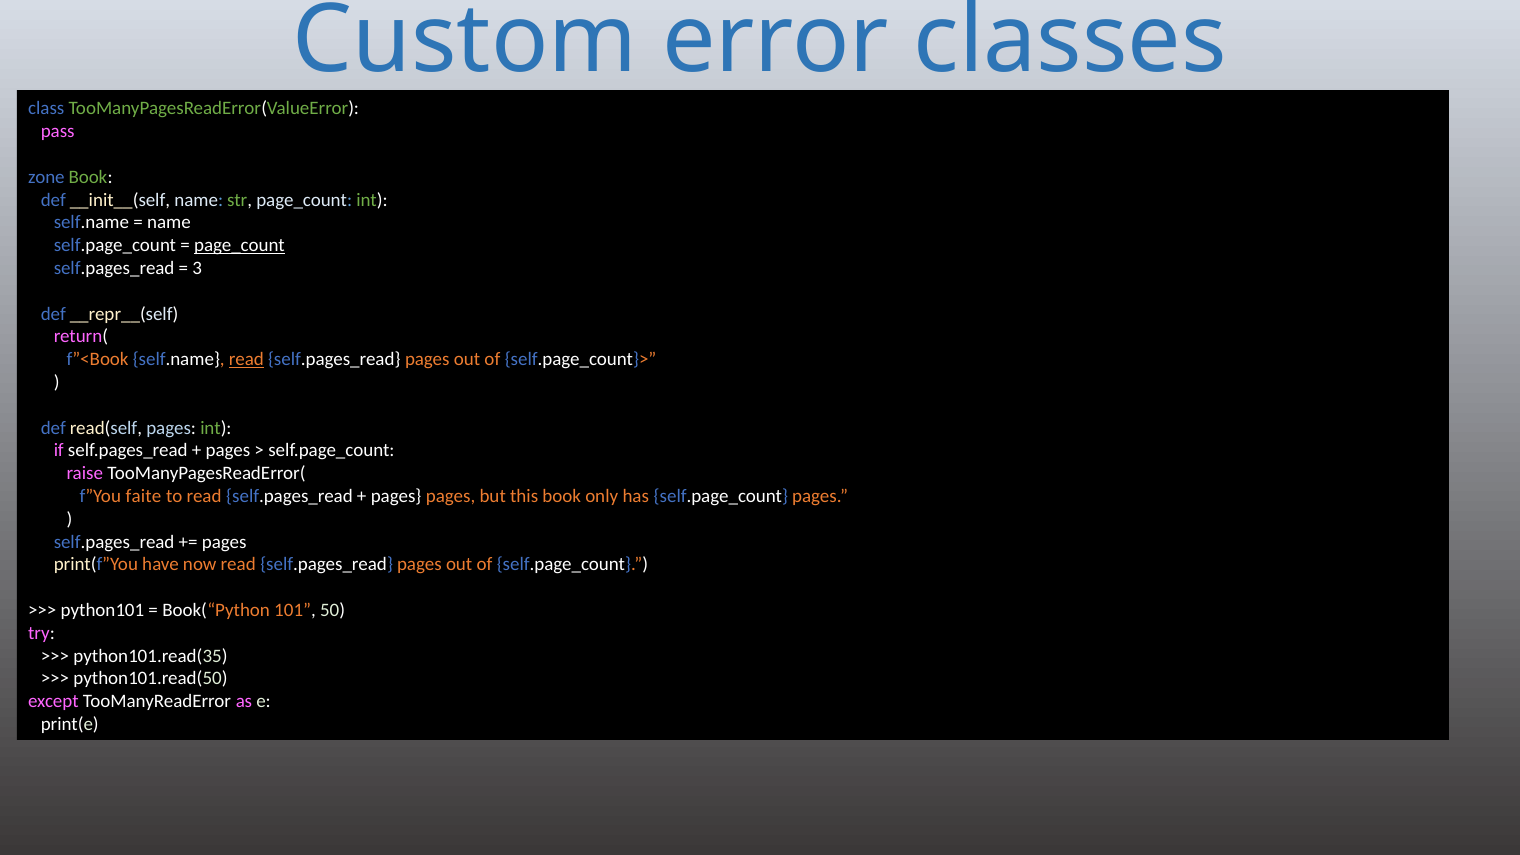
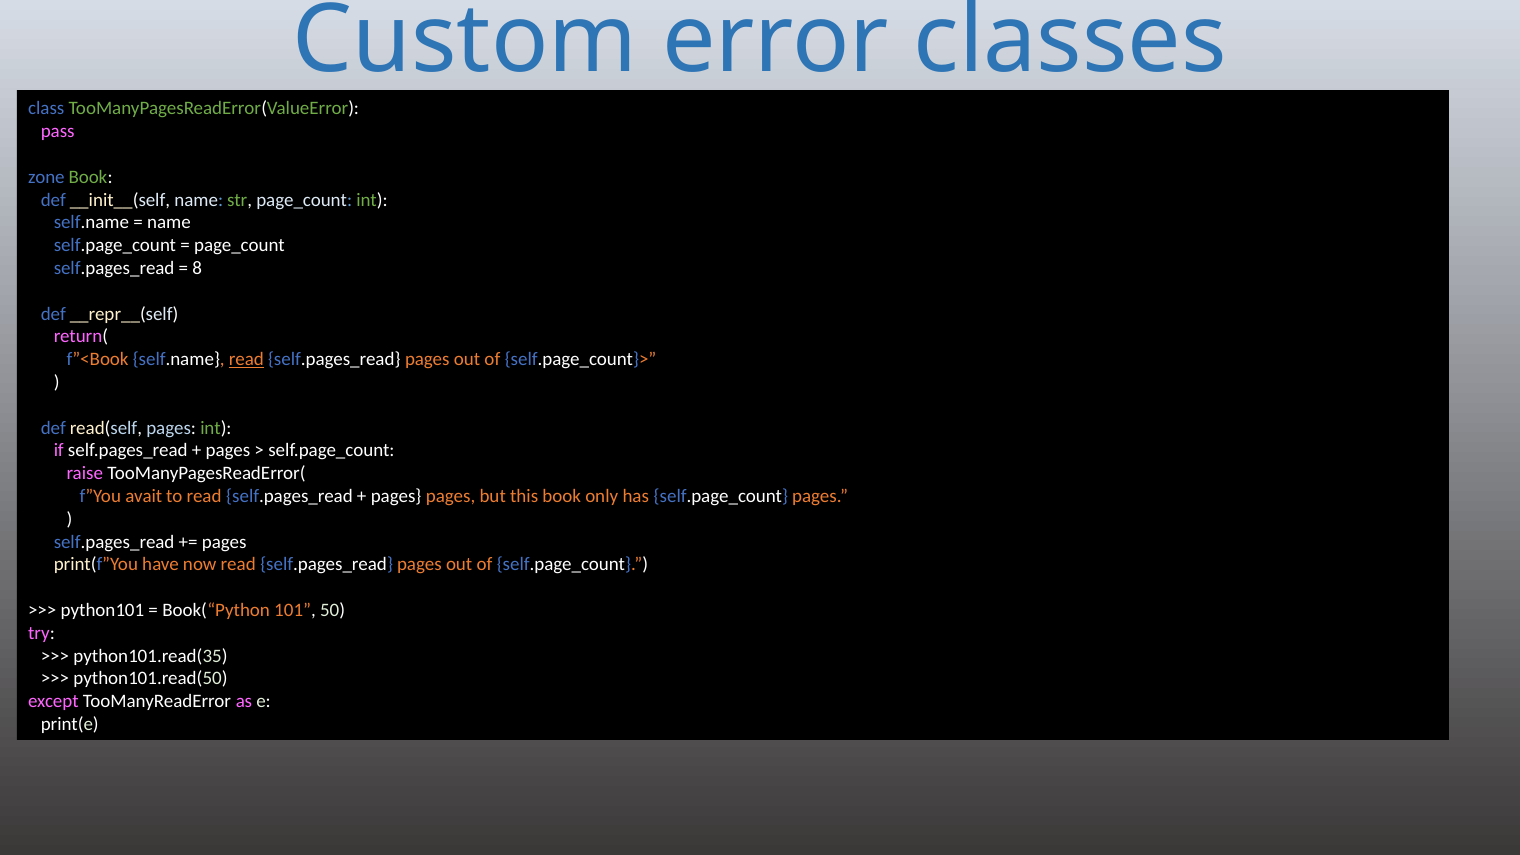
page_count underline: present -> none (239, 245)
3: 3 -> 8 (197, 268)
faite: faite -> avait (144, 496)
